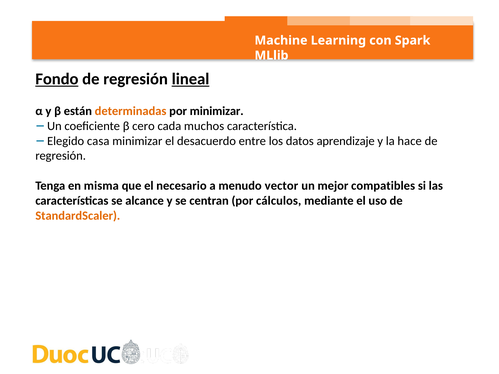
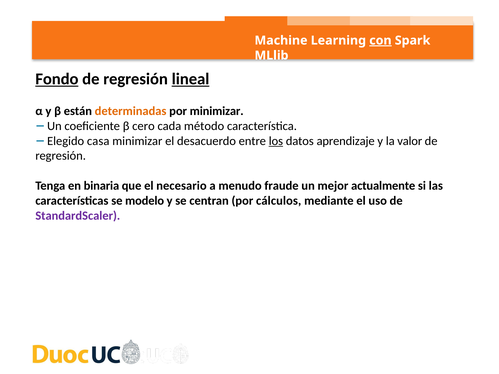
con underline: none -> present (380, 40)
muchos: muchos -> método (204, 126)
los underline: none -> present (276, 141)
hace: hace -> valor (410, 141)
misma: misma -> binaria (101, 186)
vector: vector -> fraude (282, 186)
compatibles: compatibles -> actualmente (383, 186)
alcance: alcance -> modelo (145, 201)
StandardScaler colour: orange -> purple (78, 216)
